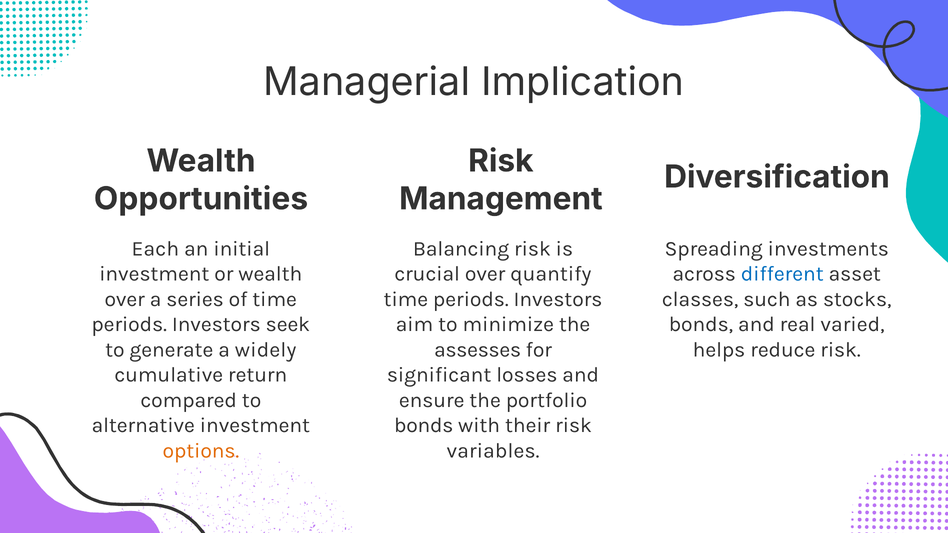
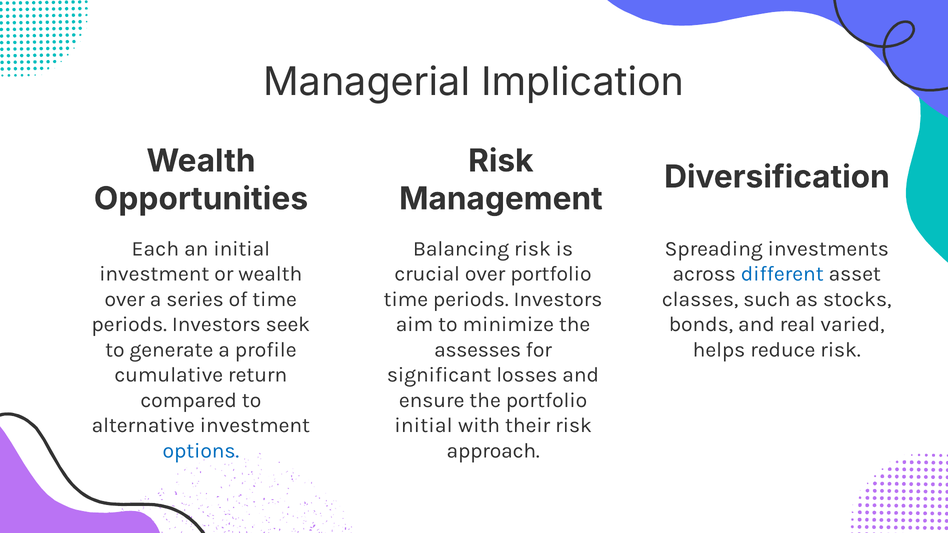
over quantify: quantify -> portfolio (551, 274)
widely: widely -> profile (266, 350)
bonds: bonds -> initial (423, 426)
options colour: orange -> blue (201, 451)
variables: variables -> approach (493, 451)
